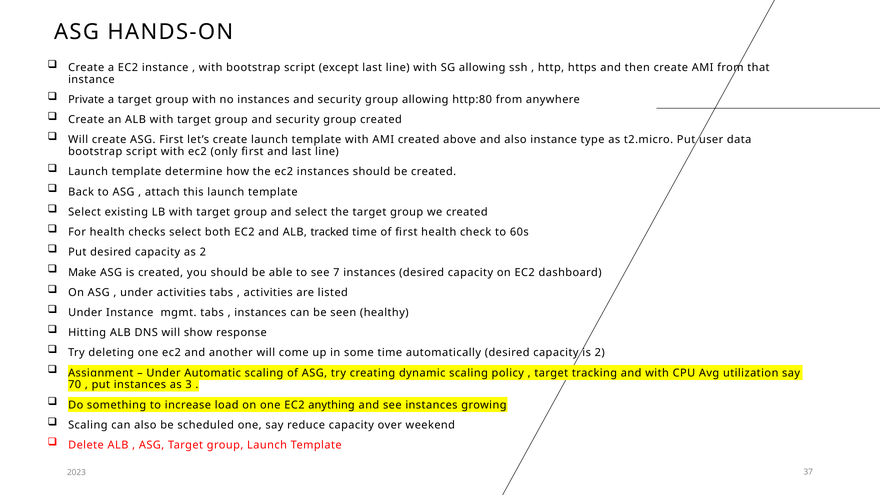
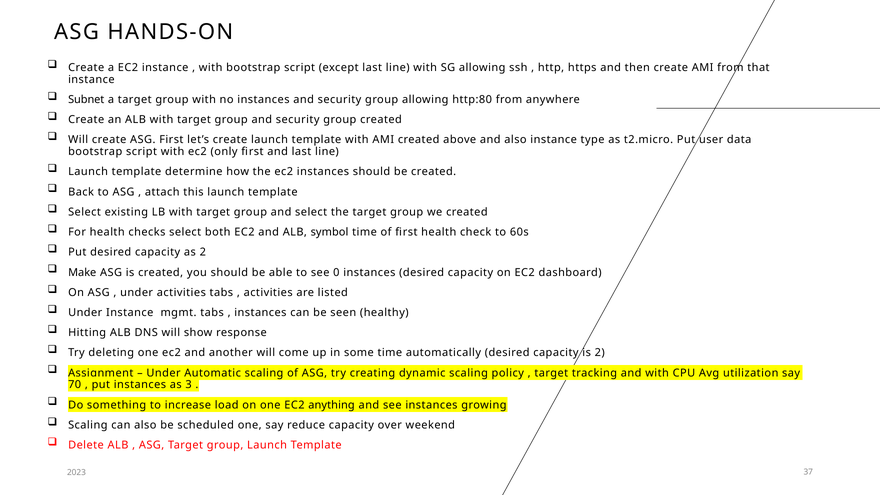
Private: Private -> Subnet (86, 100)
tracked: tracked -> symbol (330, 232)
7: 7 -> 0 (336, 272)
